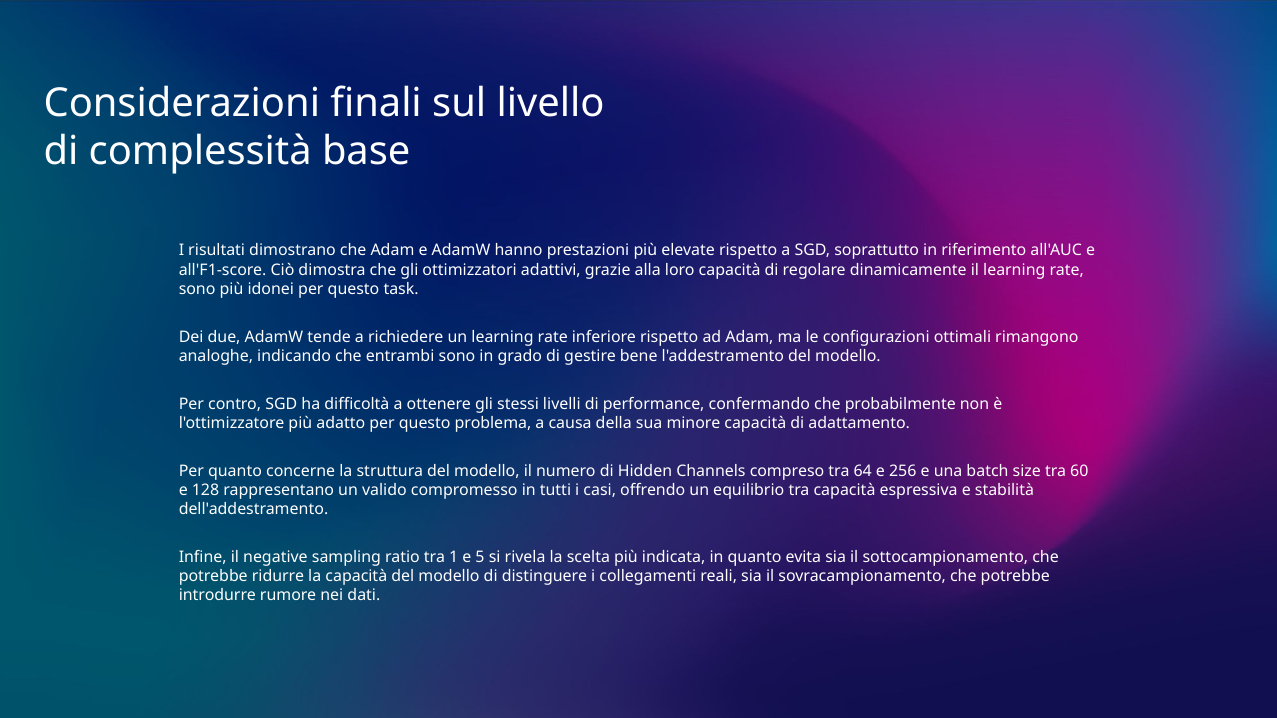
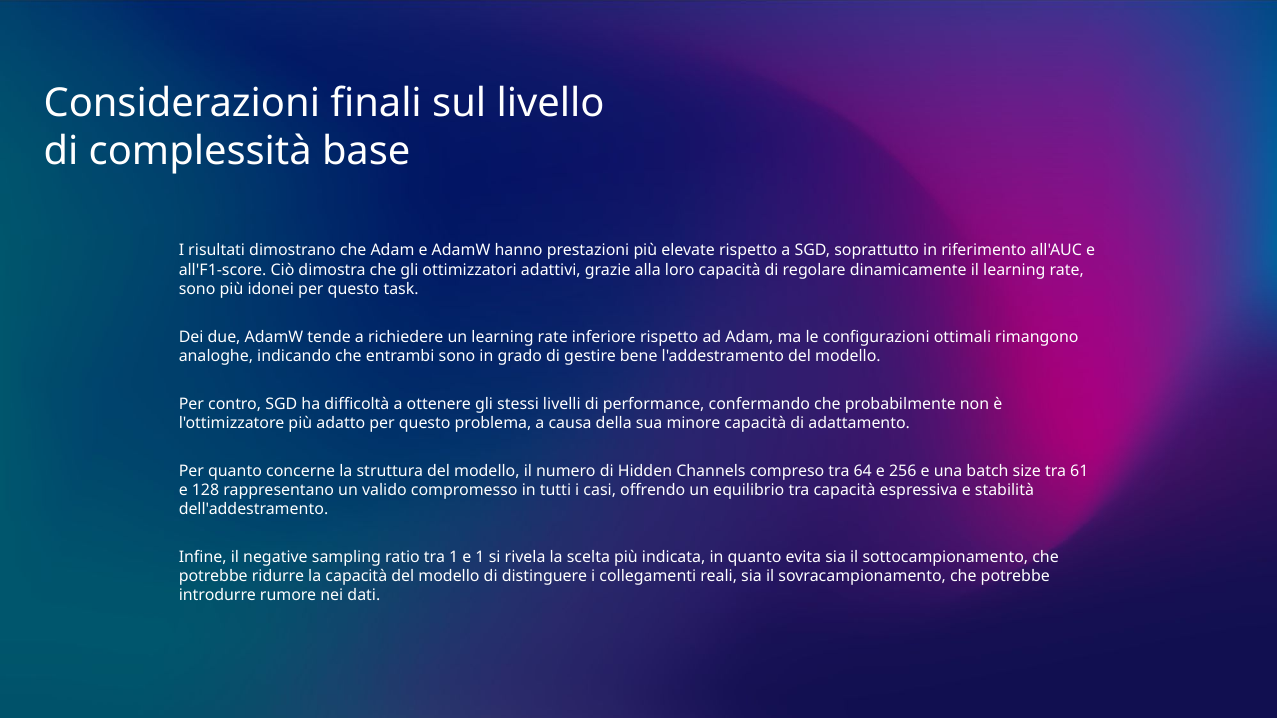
60: 60 -> 61 (1079, 471)
e 5: 5 -> 1 (480, 557)
